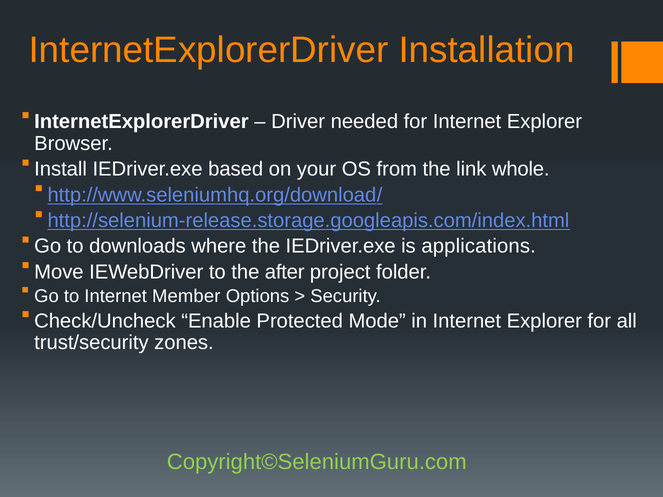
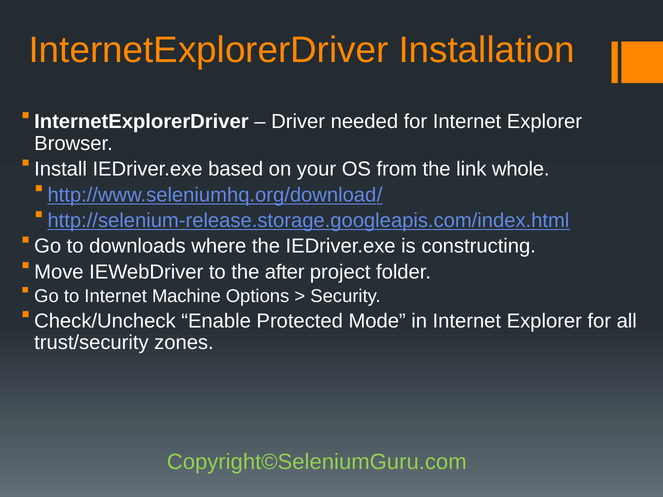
applications: applications -> constructing (479, 246)
Member: Member -> Machine (186, 296)
